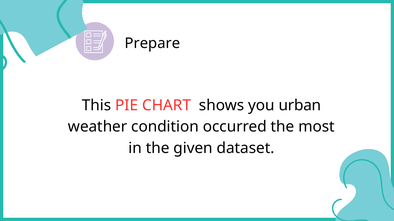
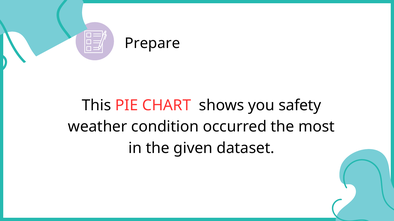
urban: urban -> safety (300, 106)
